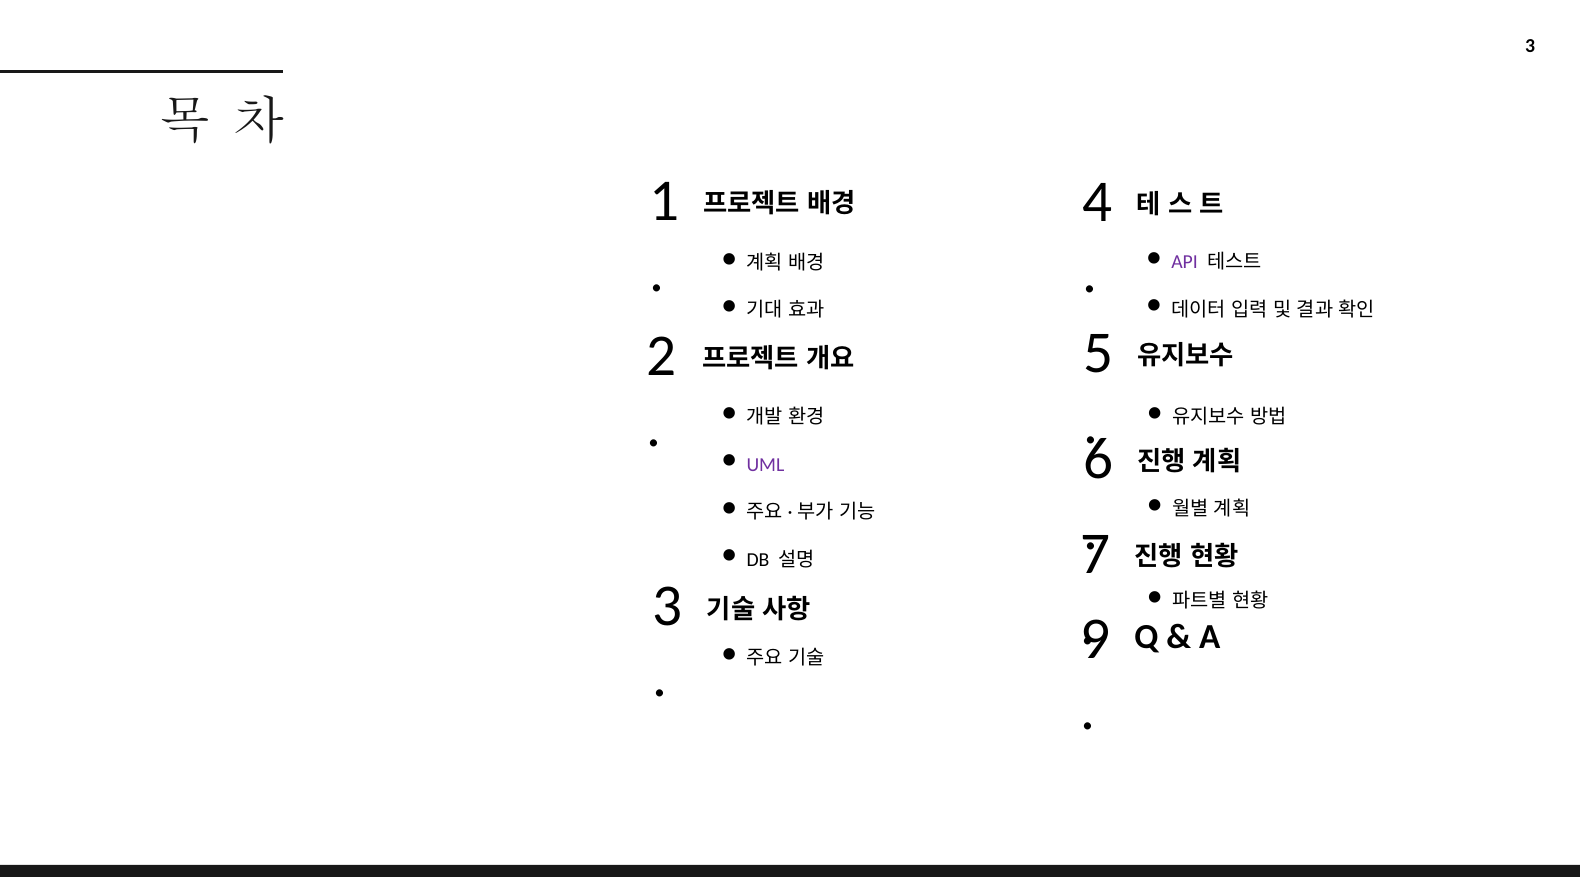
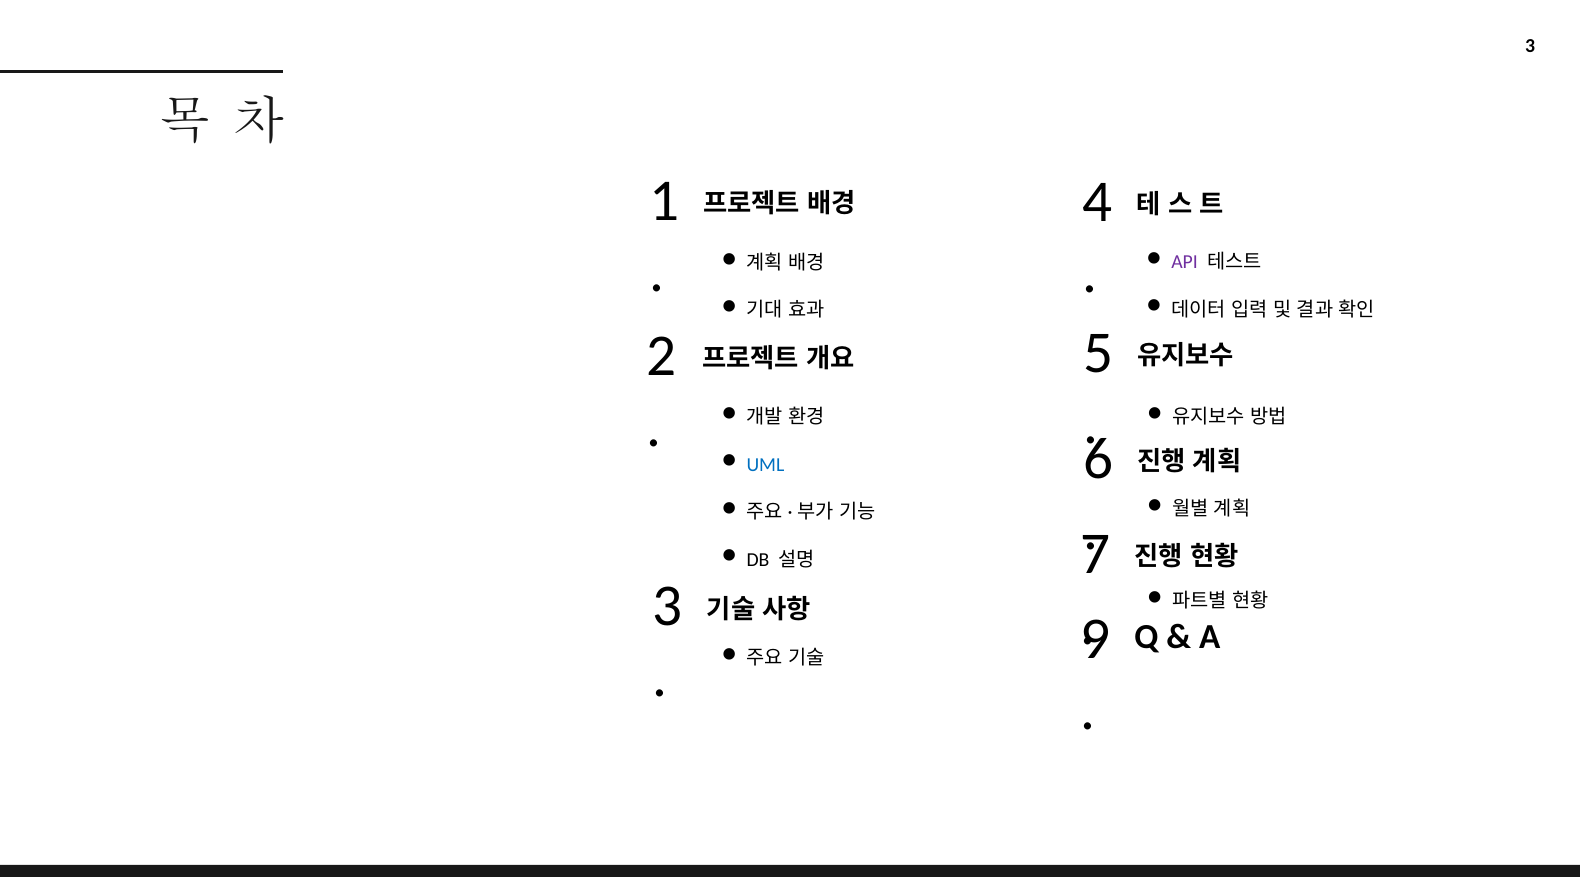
UML colour: purple -> blue (765, 465)
